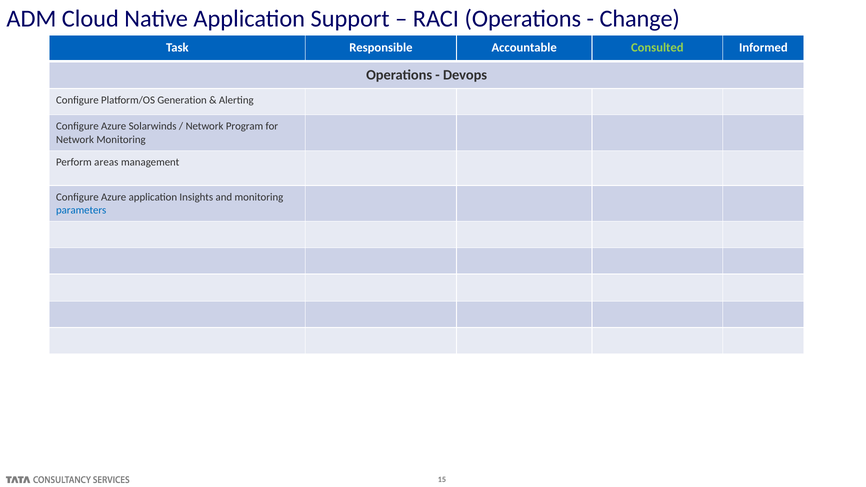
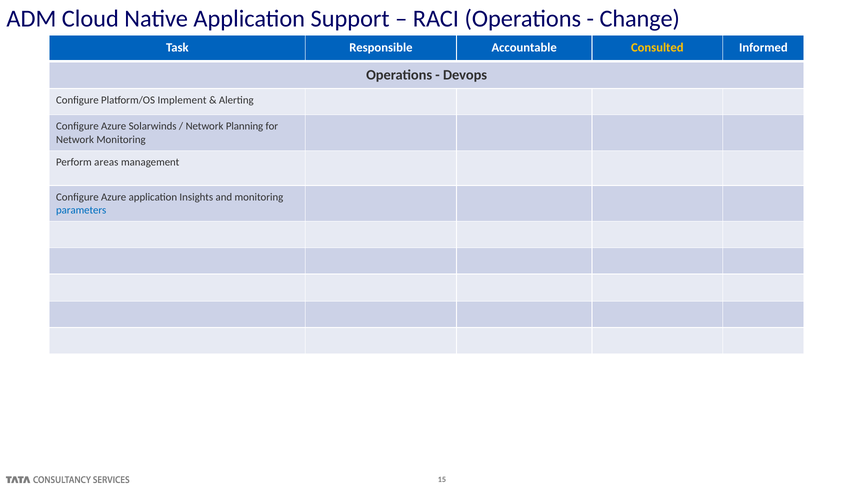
Consulted colour: light green -> yellow (657, 48)
Generation: Generation -> Implement (182, 100)
Program: Program -> Planning (245, 126)
